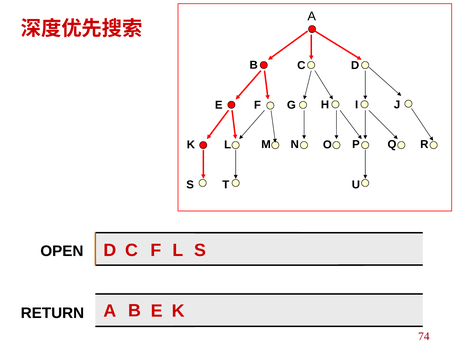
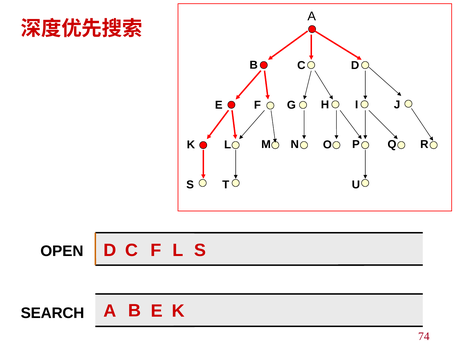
RETURN: RETURN -> SEARCH (53, 313)
